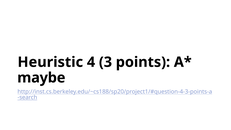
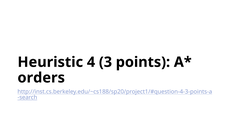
maybe: maybe -> orders (41, 78)
